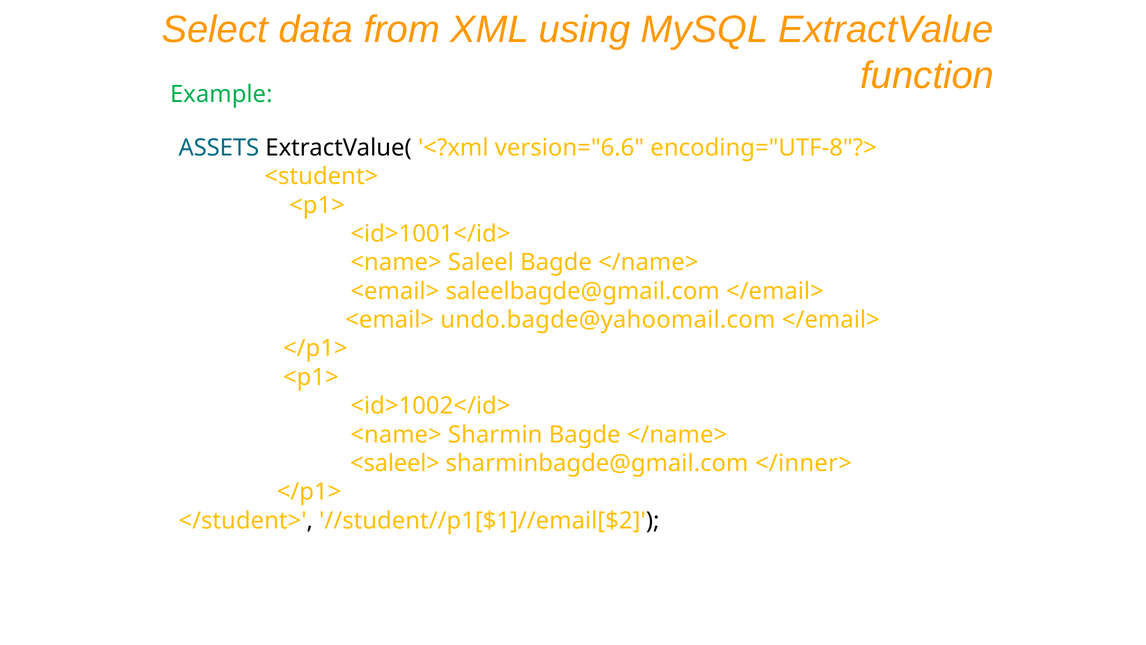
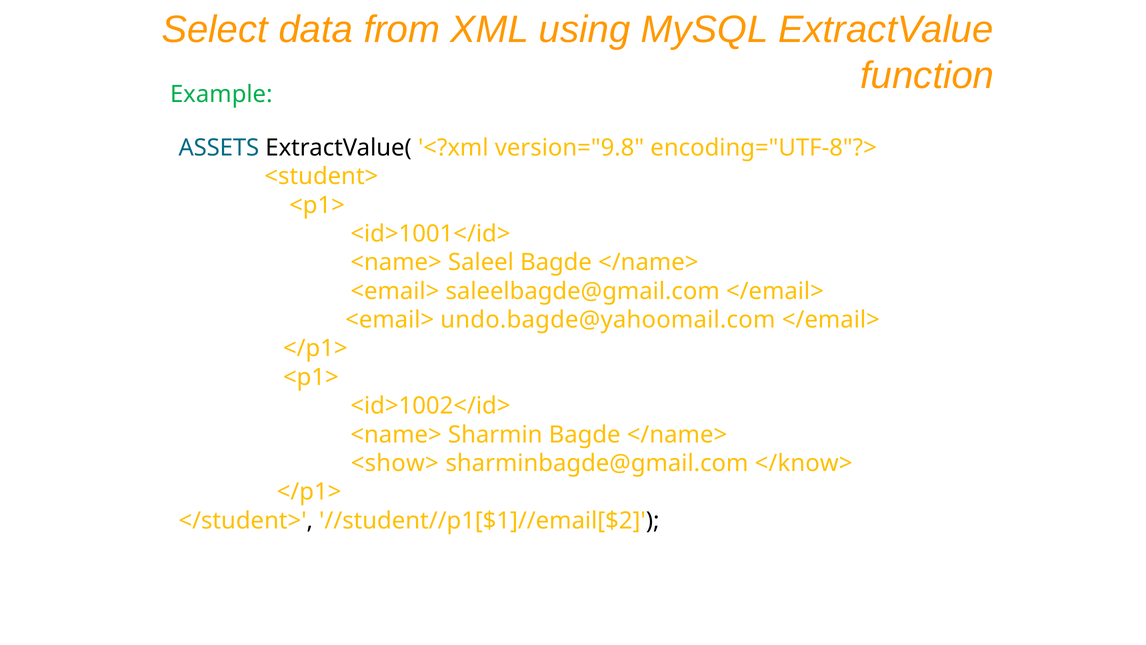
version="6.6: version="6.6 -> version="9.8 (569, 148)
<saleel>: <saleel> -> <show> (395, 463)
</inner>: </inner> -> </know> (804, 463)
